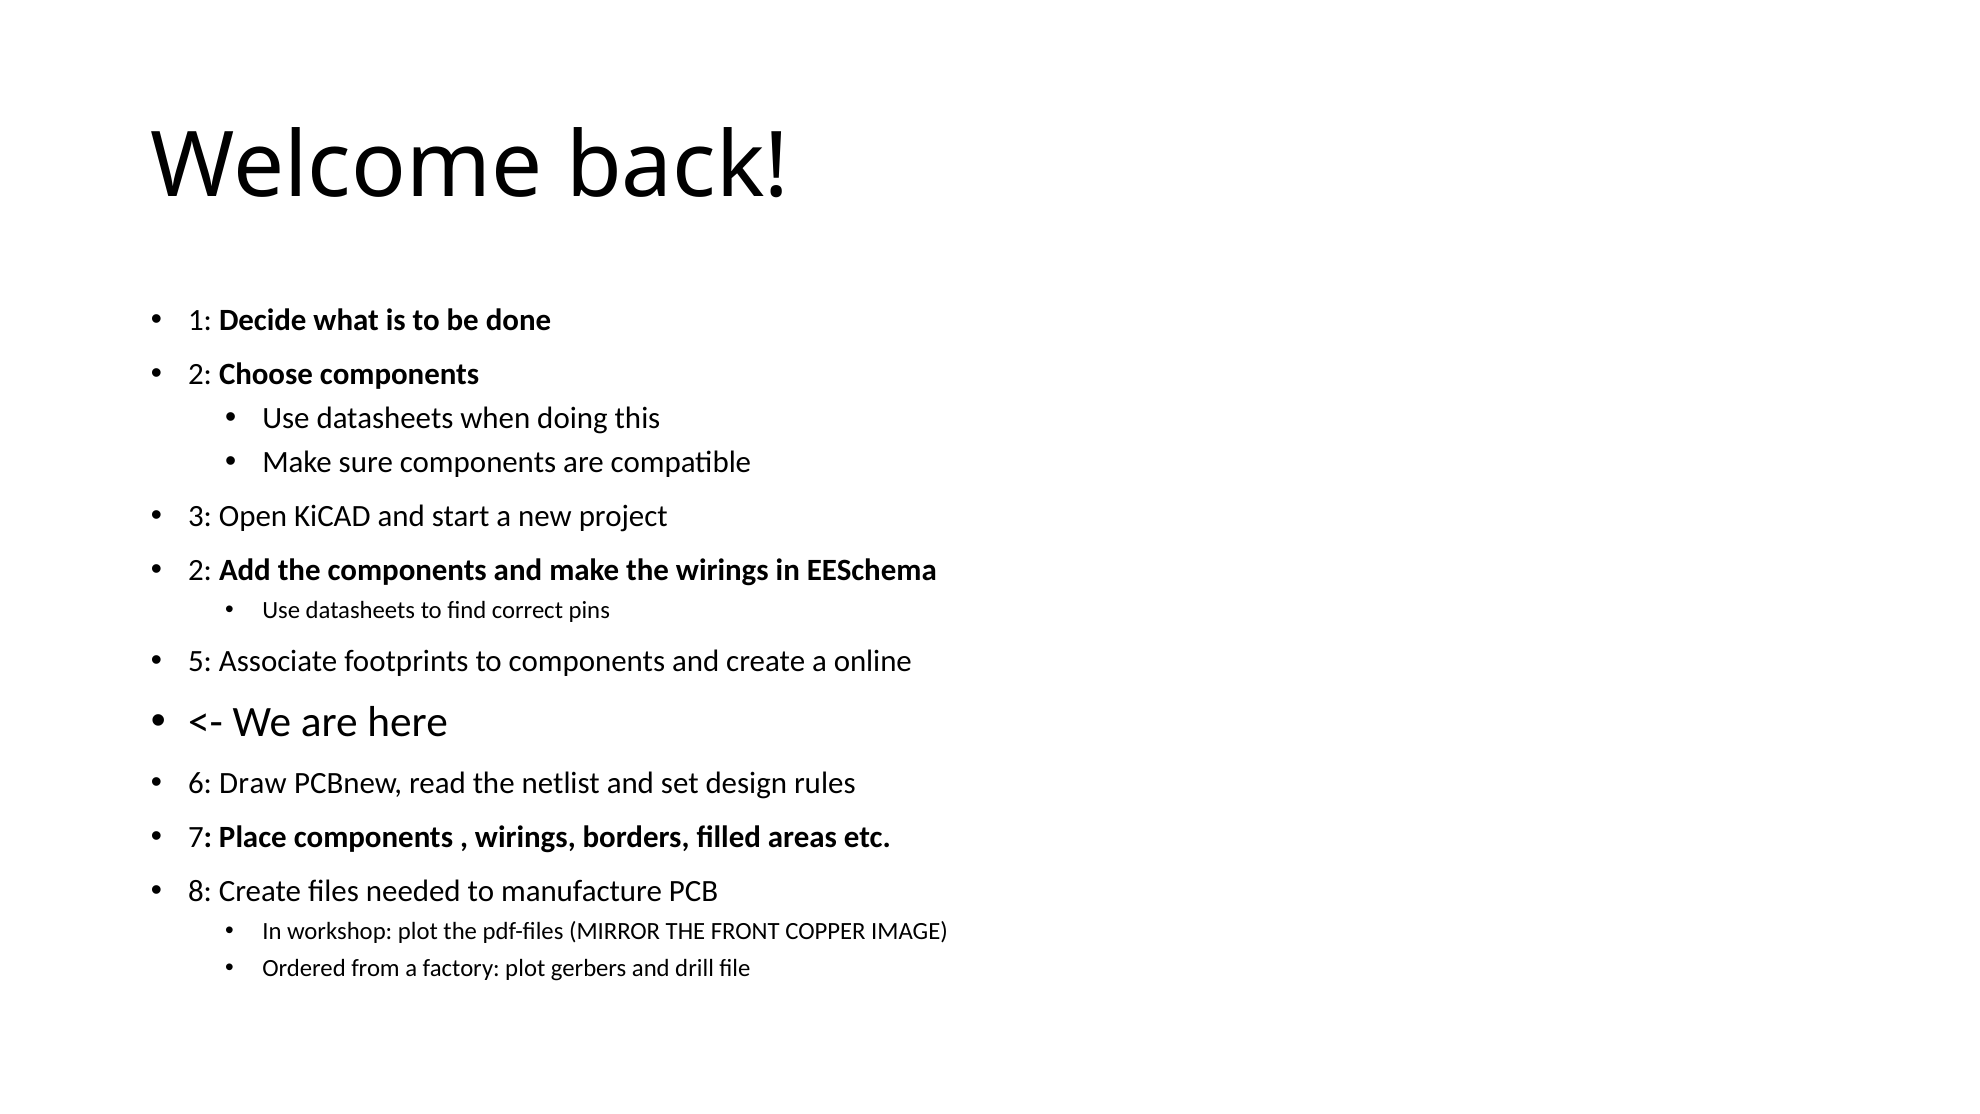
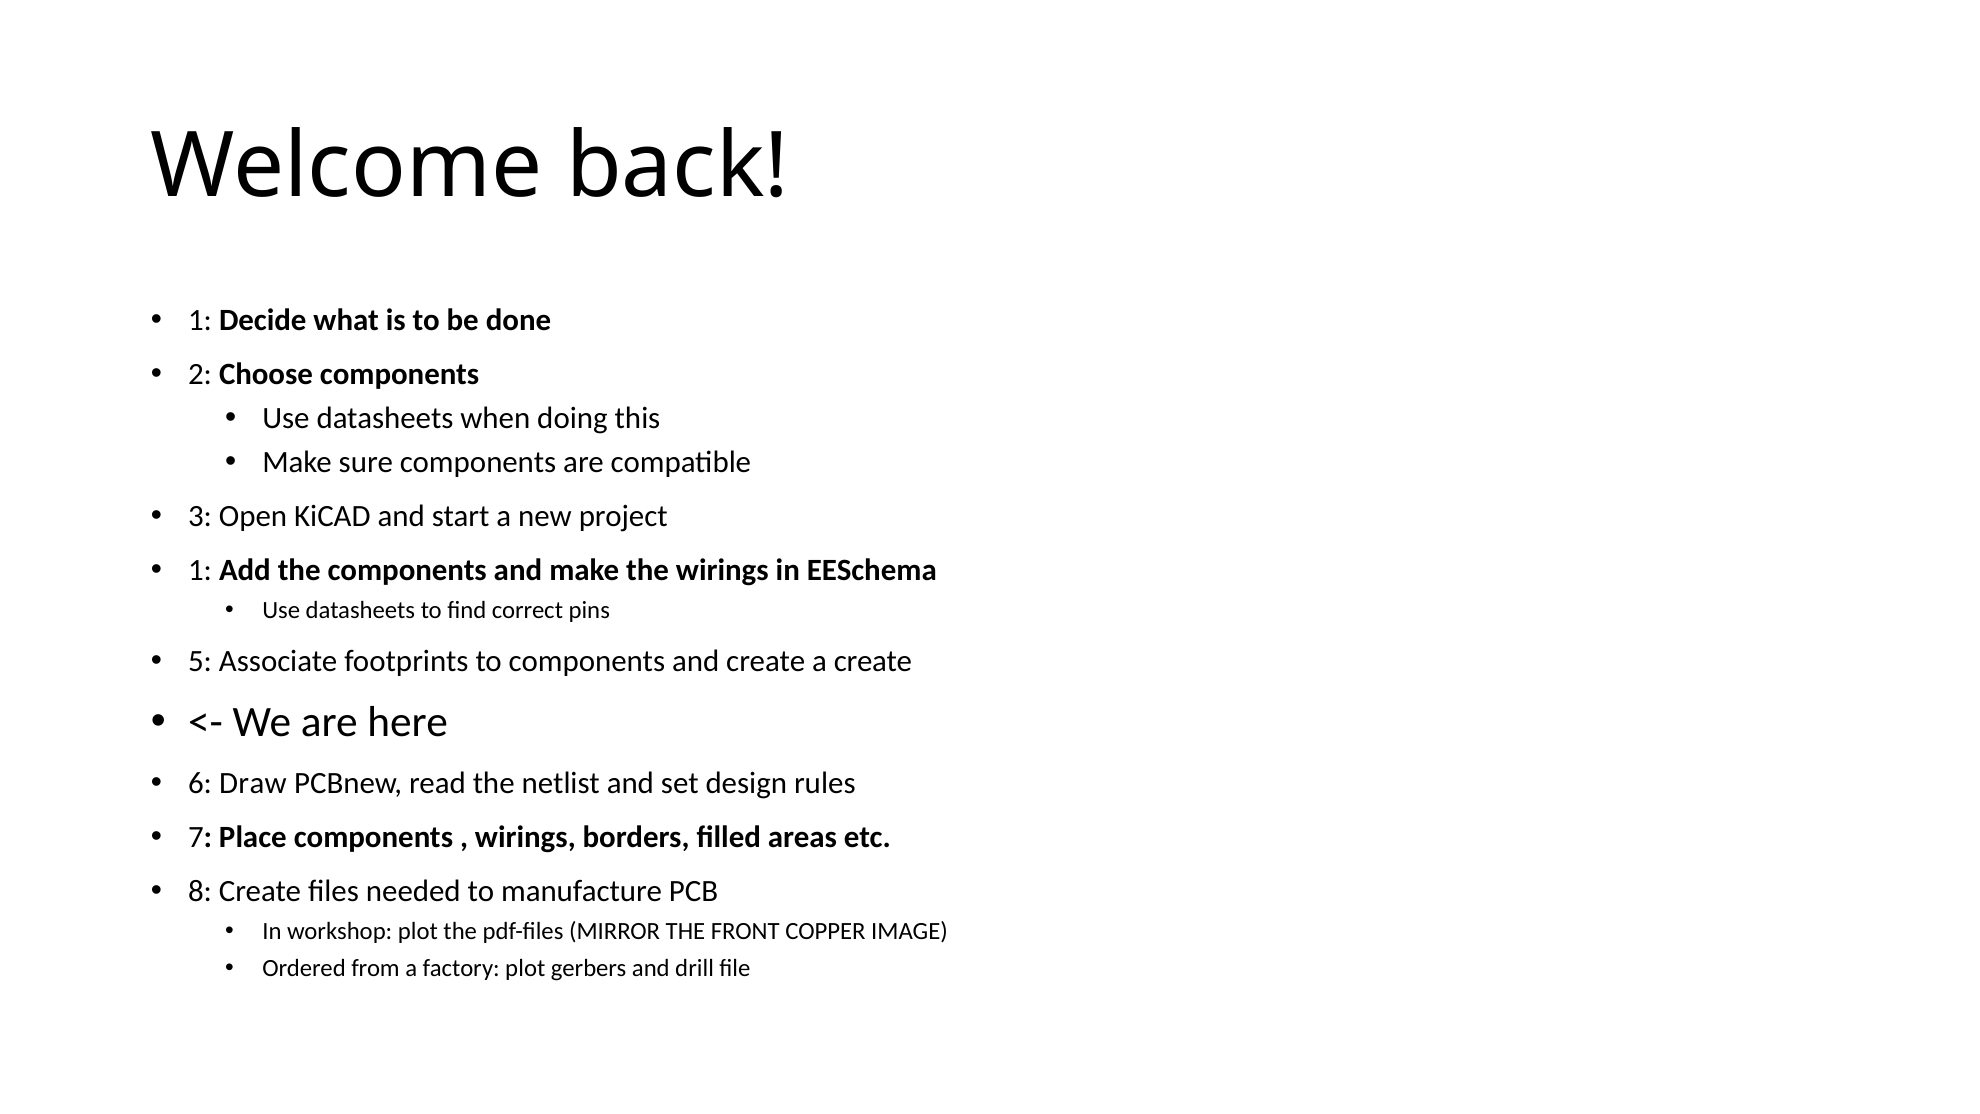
2: 2 -> 1 (200, 570)
a online: online -> create (873, 661)
